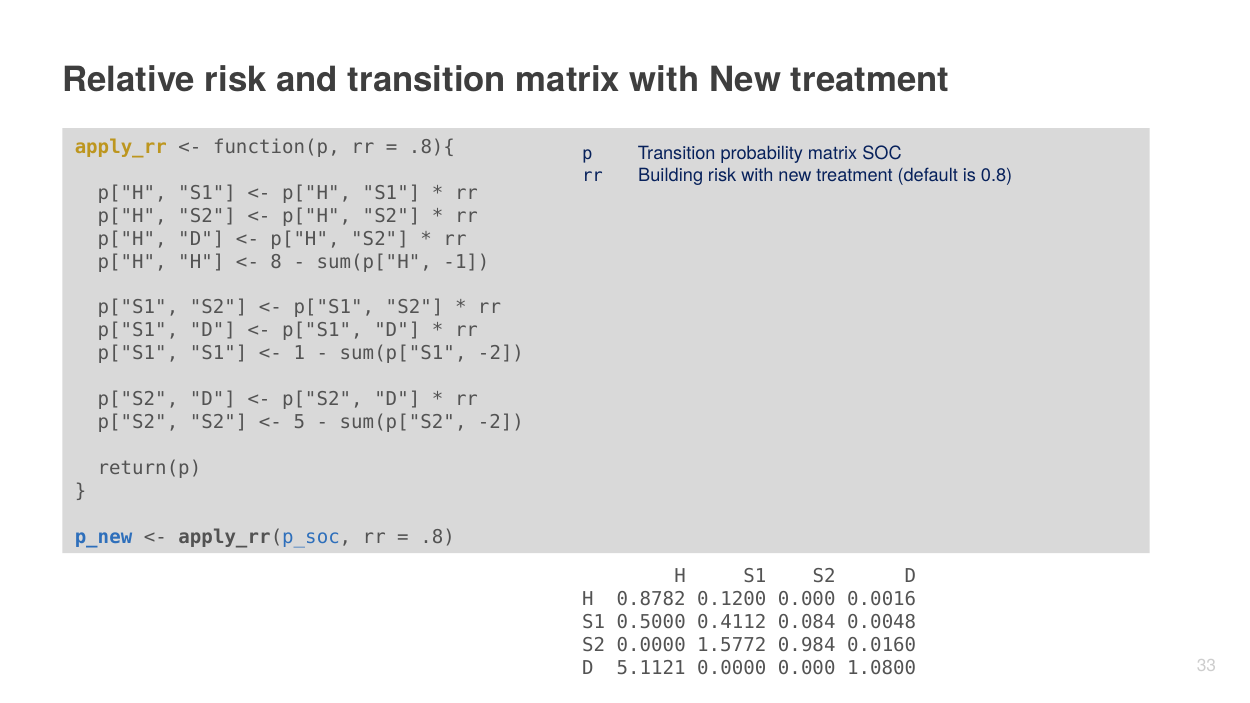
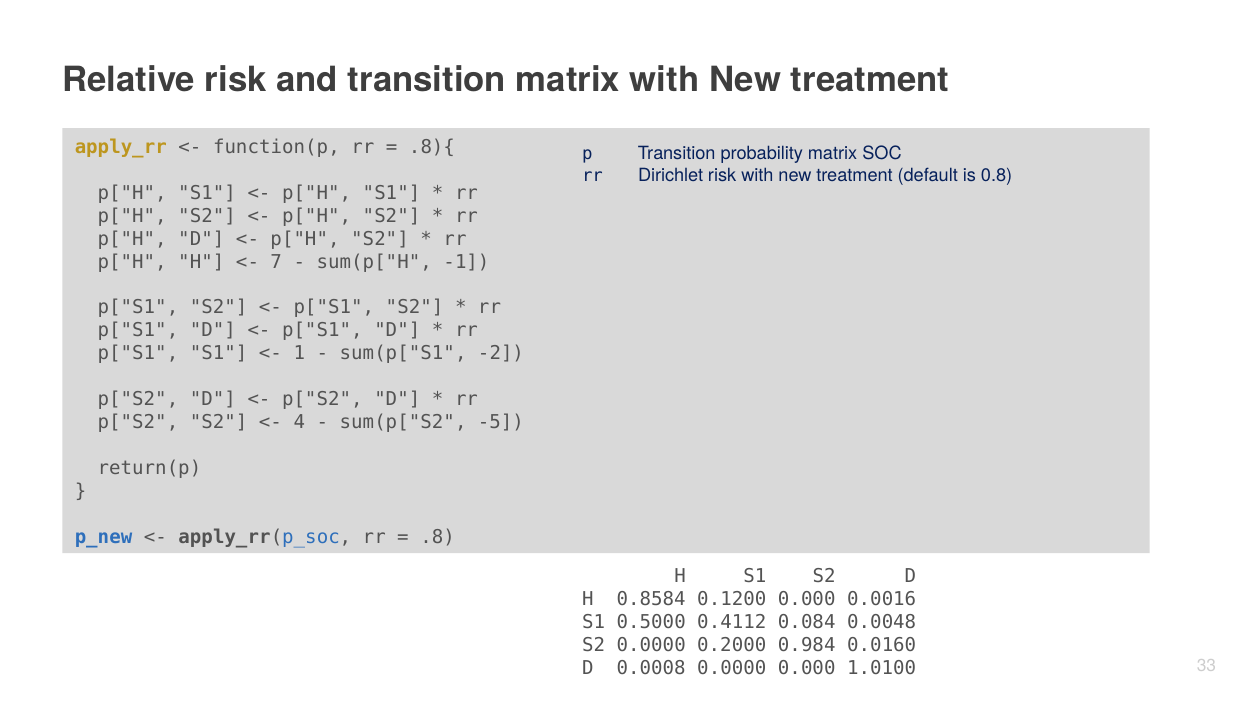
Building: Building -> Dirichlet (671, 175)
8: 8 -> 7 (276, 262)
5: 5 -> 4 (299, 422)
sum(p["S2 -2: -2 -> -5 (501, 422)
0.8782: 0.8782 -> 0.8584 (651, 599)
1.5772: 1.5772 -> 0.2000 (732, 645)
5.1121: 5.1121 -> 0.0008 (651, 668)
1.0800: 1.0800 -> 1.0100 (882, 668)
